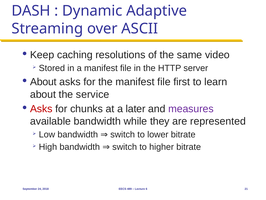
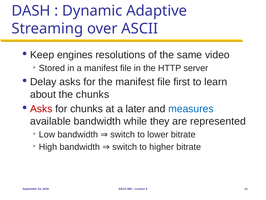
caching: caching -> engines (75, 55)
About: About -> Delay (43, 82)
the service: service -> chunks (93, 94)
measures colour: purple -> blue (191, 109)
